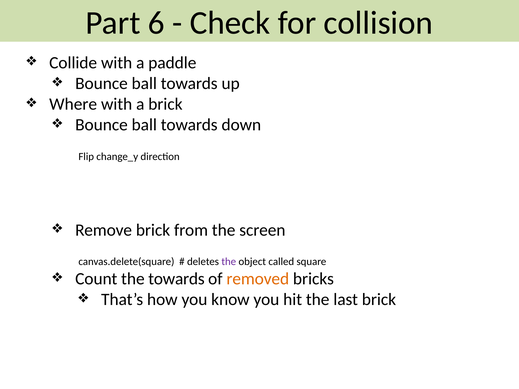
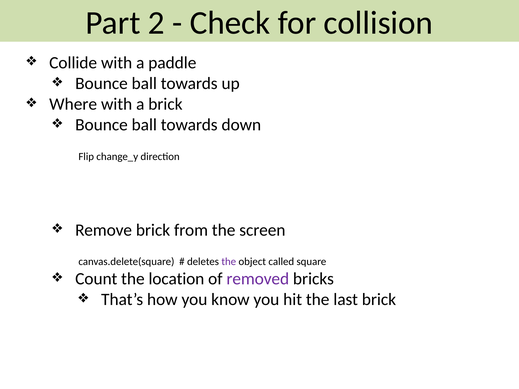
6: 6 -> 2 (156, 23)
the towards: towards -> location (176, 279)
removed colour: orange -> purple (258, 279)
